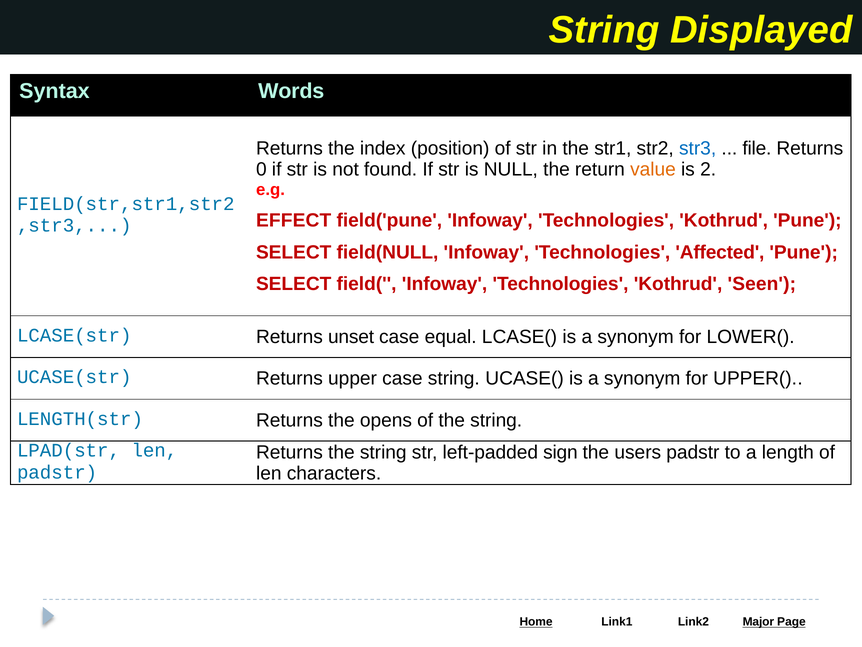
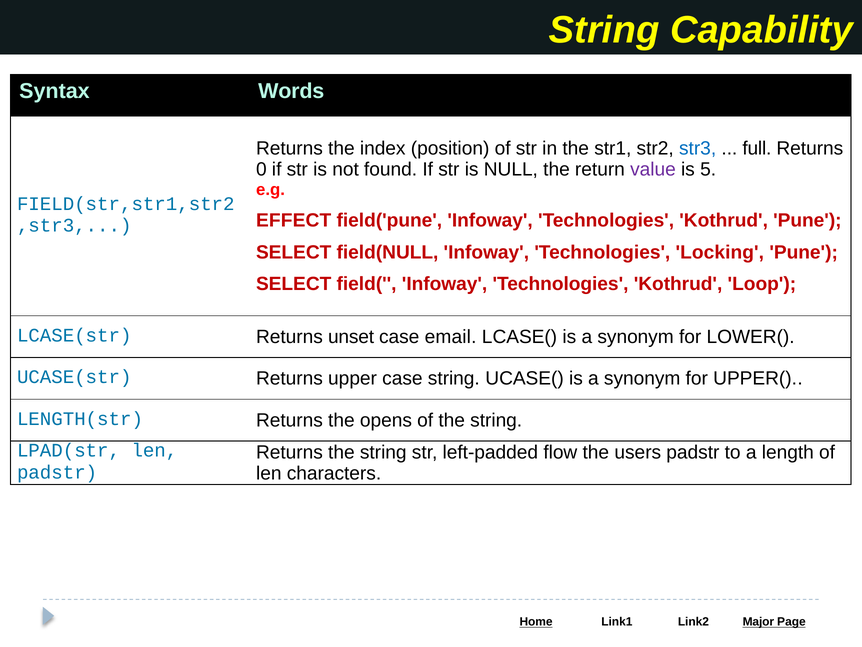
Displayed: Displayed -> Capability (761, 30)
file: file -> full (757, 148)
value colour: orange -> purple (653, 169)
2: 2 -> 5 (708, 169)
Affected: Affected -> Locking (720, 252)
Seen: Seen -> Loop (762, 284)
equal: equal -> email (451, 337)
sign: sign -> flow (560, 452)
